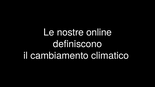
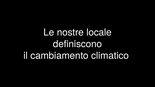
online: online -> locale (99, 32)
